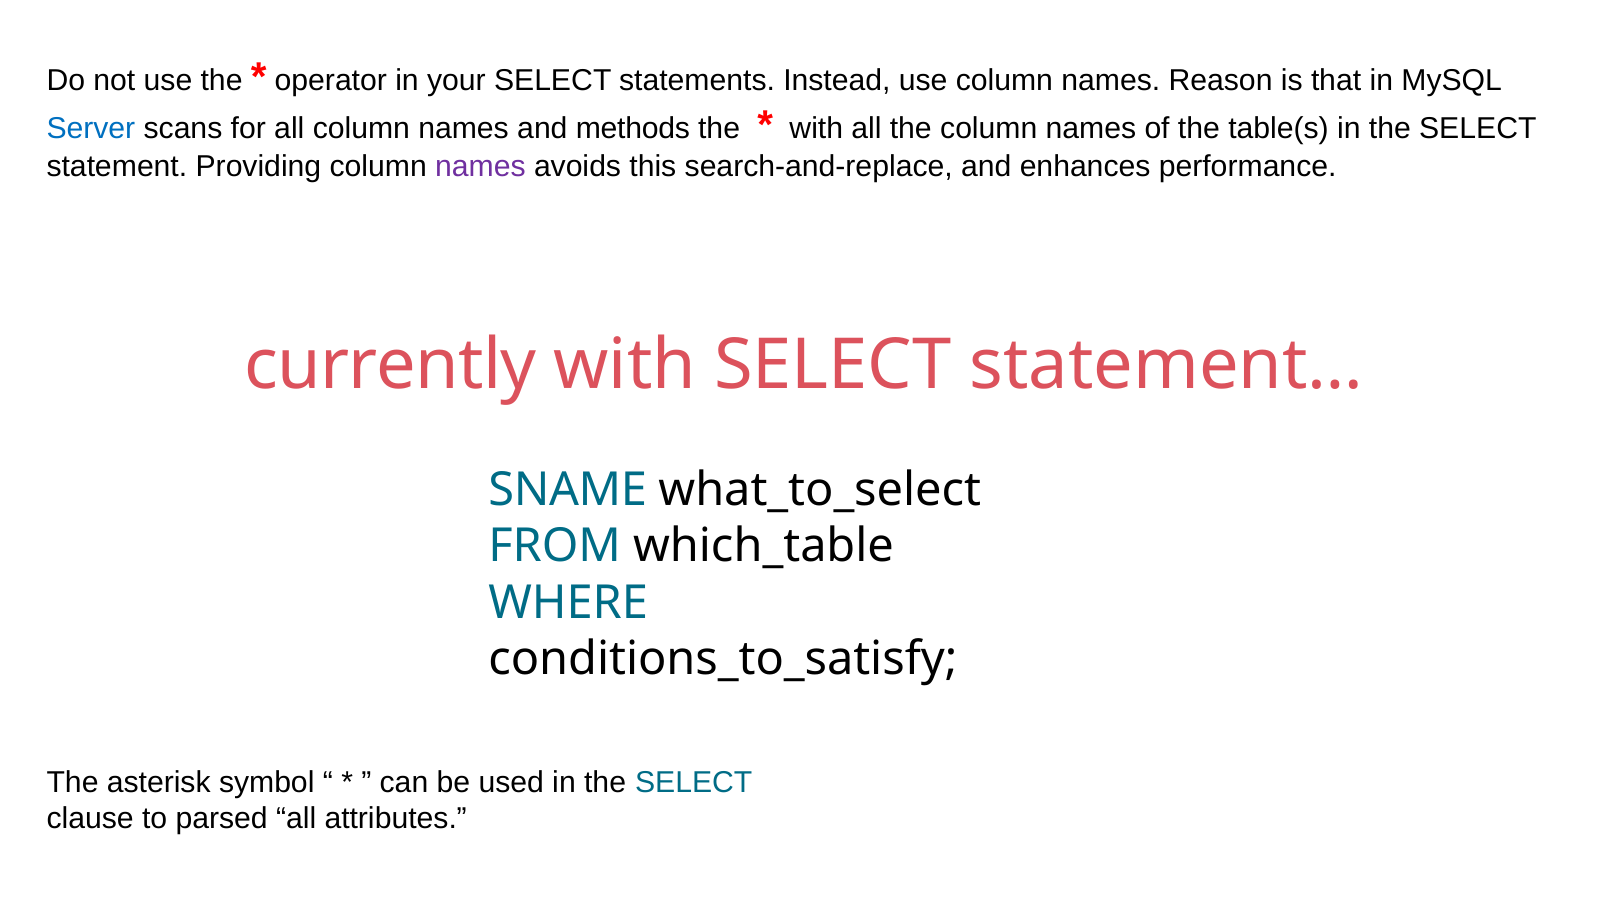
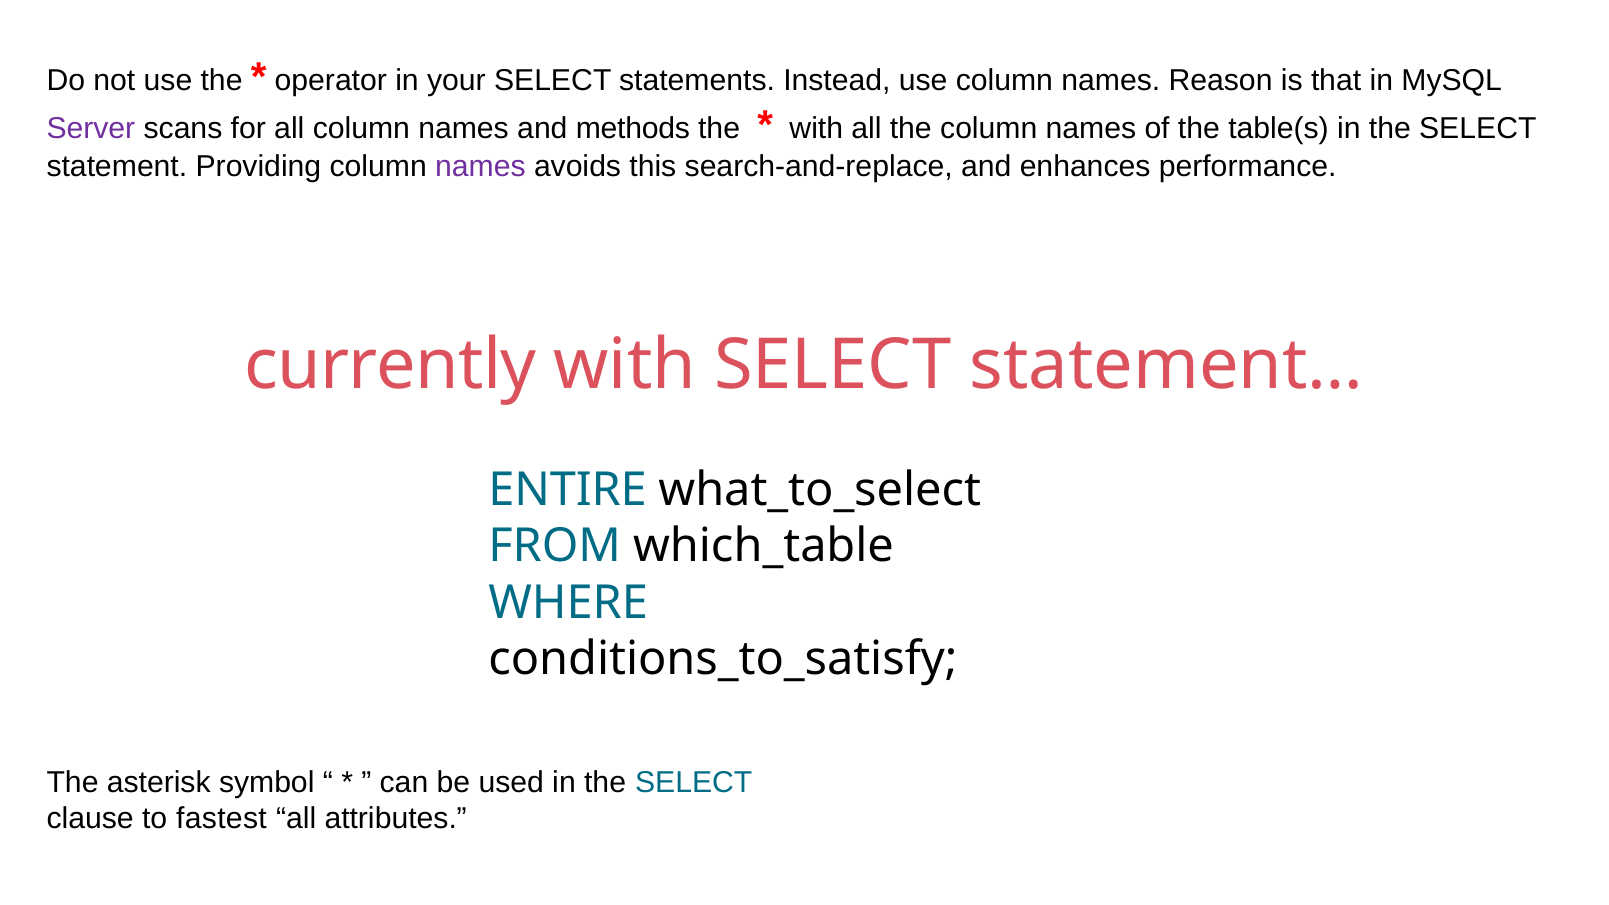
Server colour: blue -> purple (91, 128)
SNAME: SNAME -> ENTIRE (568, 490)
parsed: parsed -> fastest (221, 819)
